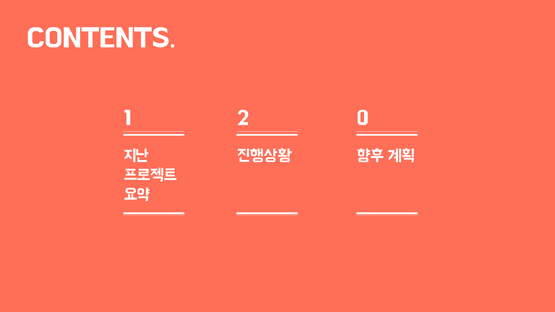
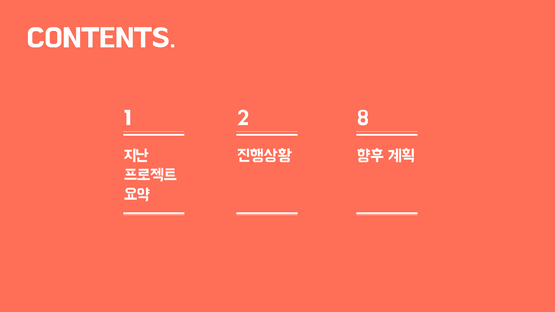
0: 0 -> 8 (363, 117)
